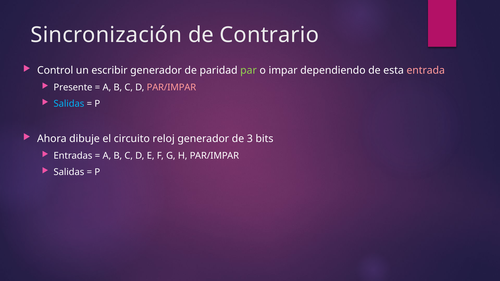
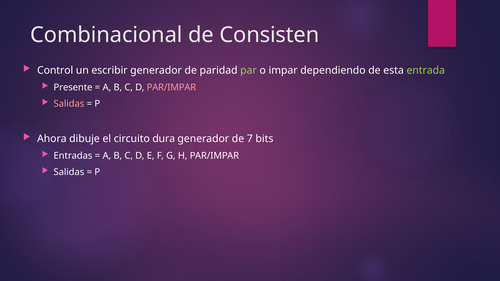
Sincronización: Sincronización -> Combinacional (106, 35)
Contrario: Contrario -> Consisten (269, 35)
entrada colour: pink -> light green (426, 70)
Salidas colour: light blue -> pink (69, 104)
reloj: reloj -> dura (164, 139)
3: 3 -> 7 (250, 139)
